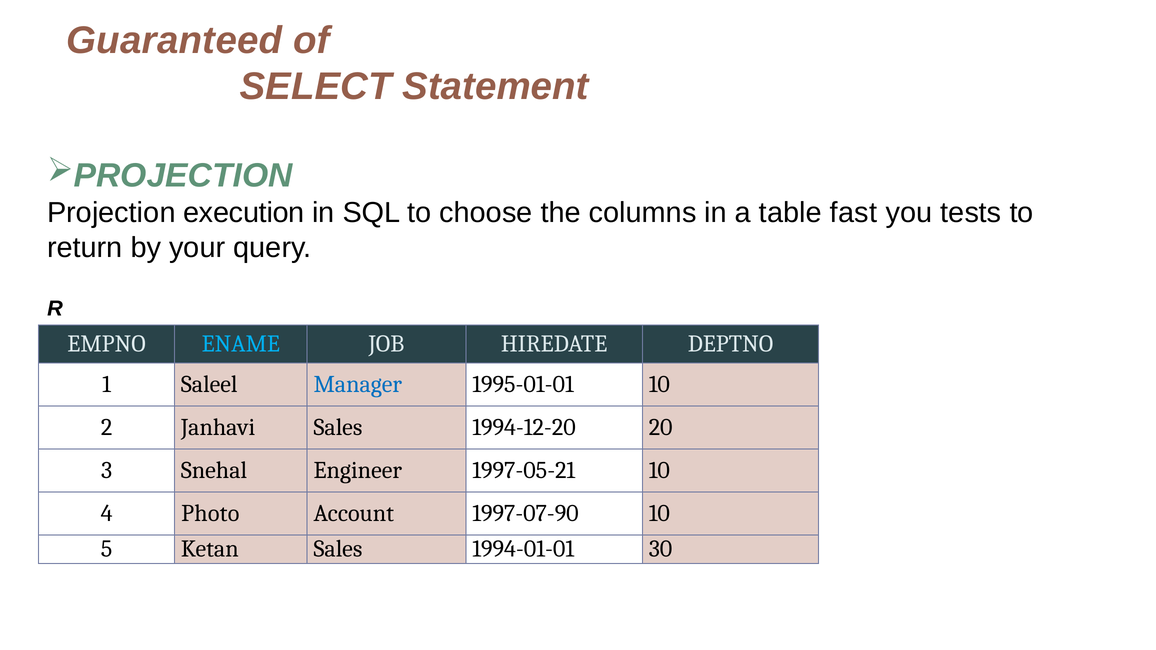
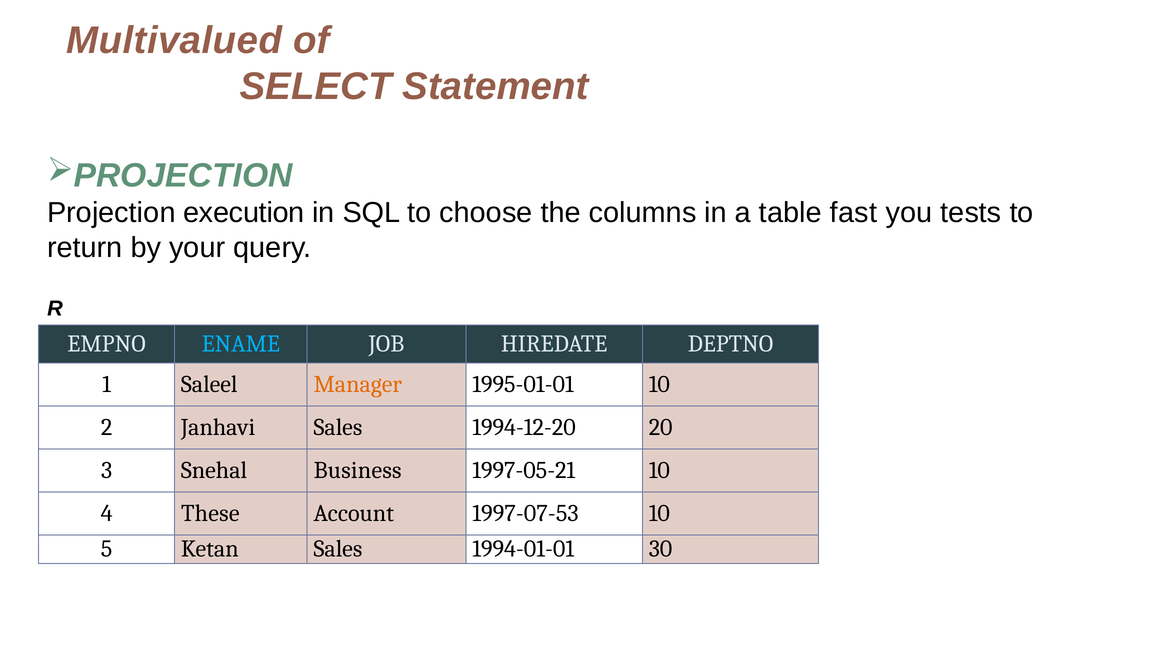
Guaranteed: Guaranteed -> Multivalued (174, 40)
Manager colour: blue -> orange (358, 385)
Engineer: Engineer -> Business (358, 470)
Photo: Photo -> These (210, 513)
1997-07-90: 1997-07-90 -> 1997-07-53 (525, 513)
